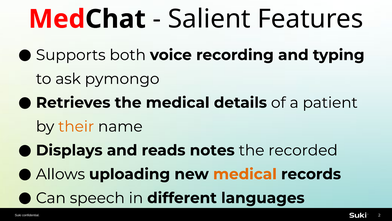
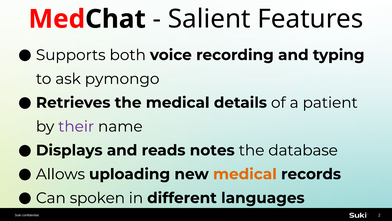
their colour: orange -> purple (76, 126)
recorded: recorded -> database (303, 150)
speech: speech -> spoken (97, 198)
